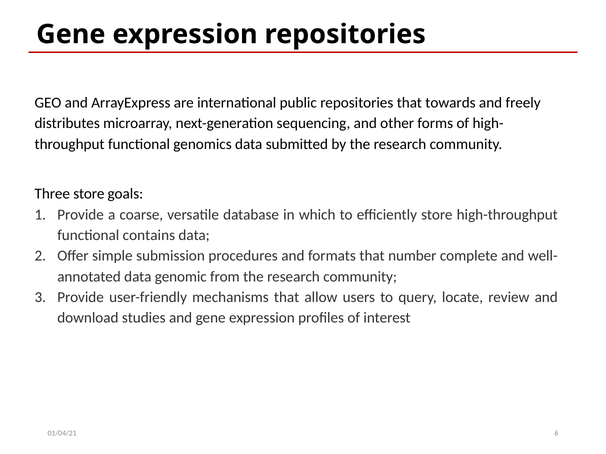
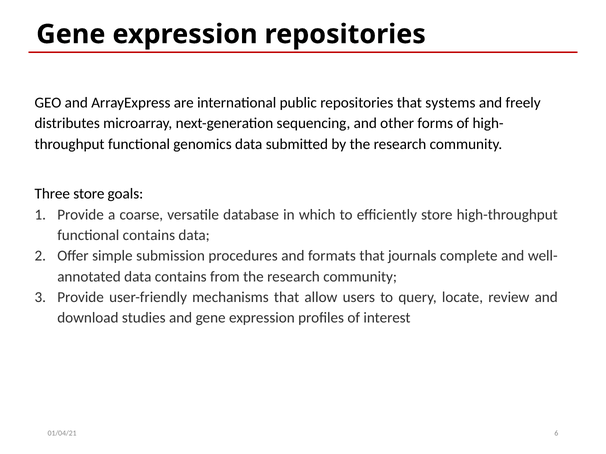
towards: towards -> systems (450, 103)
number: number -> journals (412, 256)
data genomic: genomic -> contains (181, 277)
